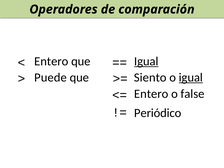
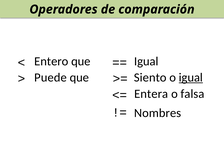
Igual underline: present -> none (146, 61)
Entero: Entero -> Entera (151, 94)
false: false -> falsa (192, 94)
Periódico: Periódico -> Nombres (158, 113)
